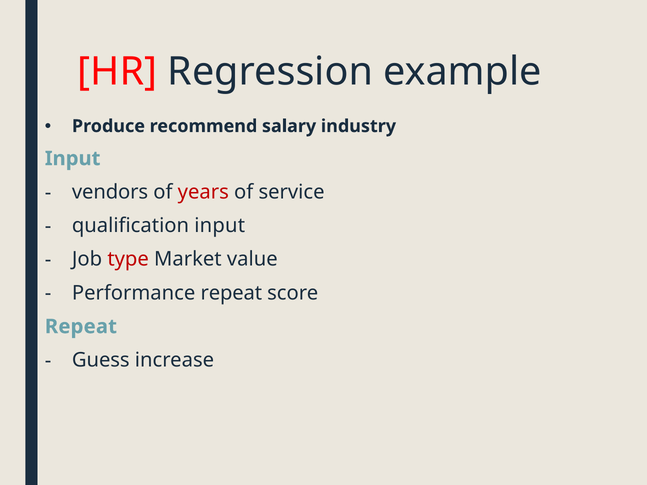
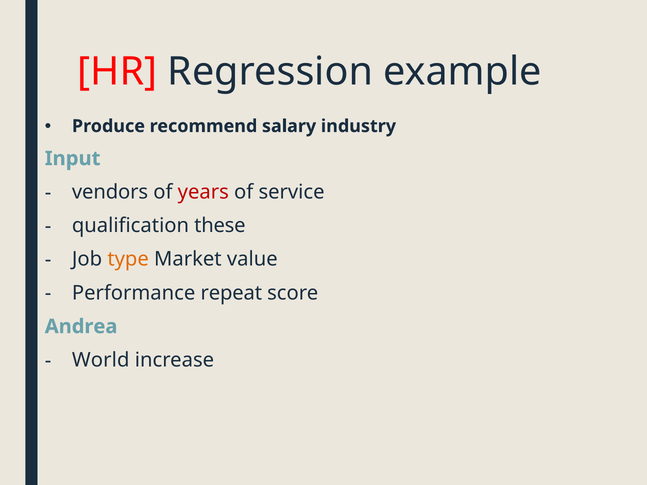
qualification input: input -> these (220, 226)
type colour: red -> orange (128, 259)
Repeat: Repeat -> Andrea (81, 327)
Guess: Guess -> World (101, 360)
